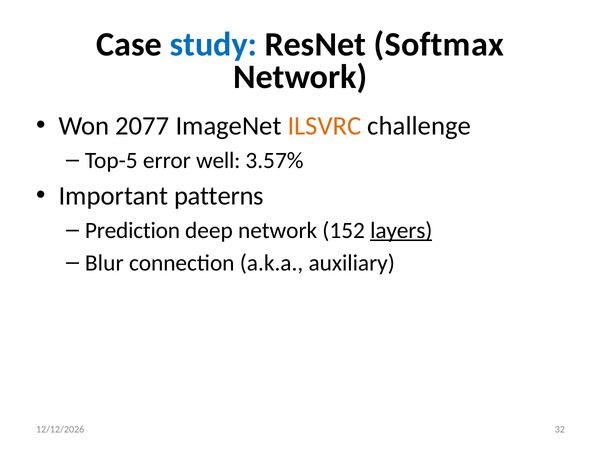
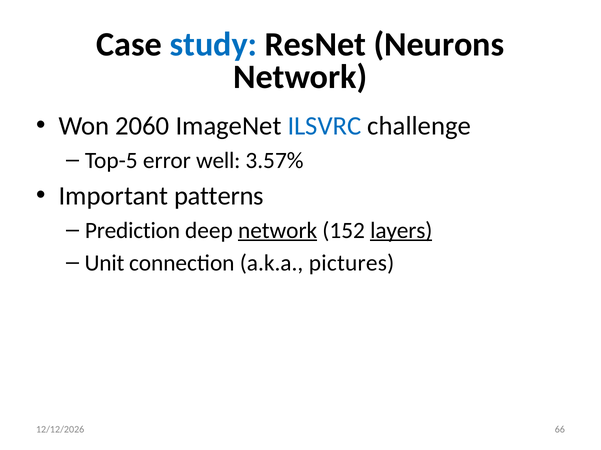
Softmax: Softmax -> Neurons (439, 44)
2077: 2077 -> 2060 (142, 126)
ILSVRC colour: orange -> blue (324, 126)
network underline: none -> present (278, 231)
Blur: Blur -> Unit (104, 263)
auxiliary: auxiliary -> pictures (352, 263)
32: 32 -> 66 (560, 430)
